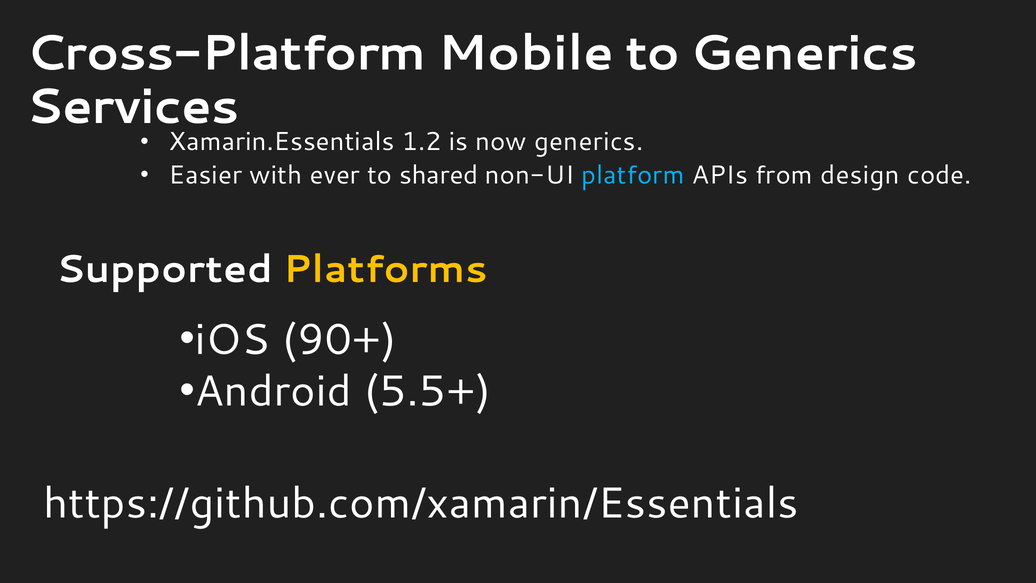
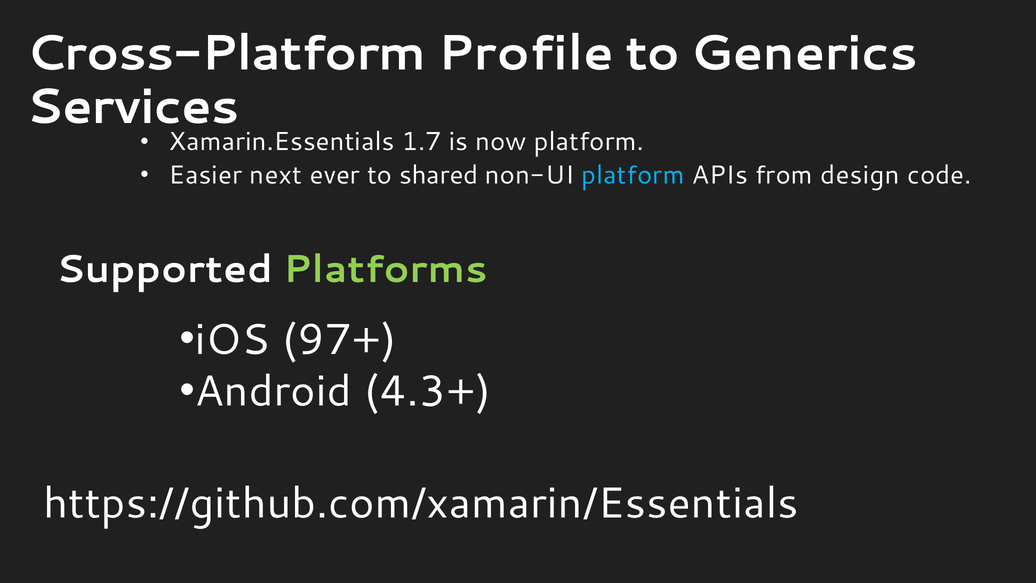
Mobile: Mobile -> Profile (526, 53)
1.2: 1.2 -> 1.7 (422, 142)
now generics: generics -> platform (589, 142)
with: with -> next (276, 175)
Platforms colour: yellow -> light green (386, 269)
90+: 90+ -> 97+ (339, 340)
5.5+: 5.5+ -> 4.3+ (427, 391)
